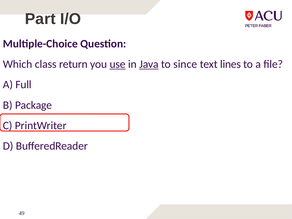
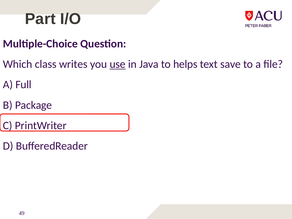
return: return -> writes (73, 64)
Java underline: present -> none (149, 64)
since: since -> helps (185, 64)
lines: lines -> save (231, 64)
